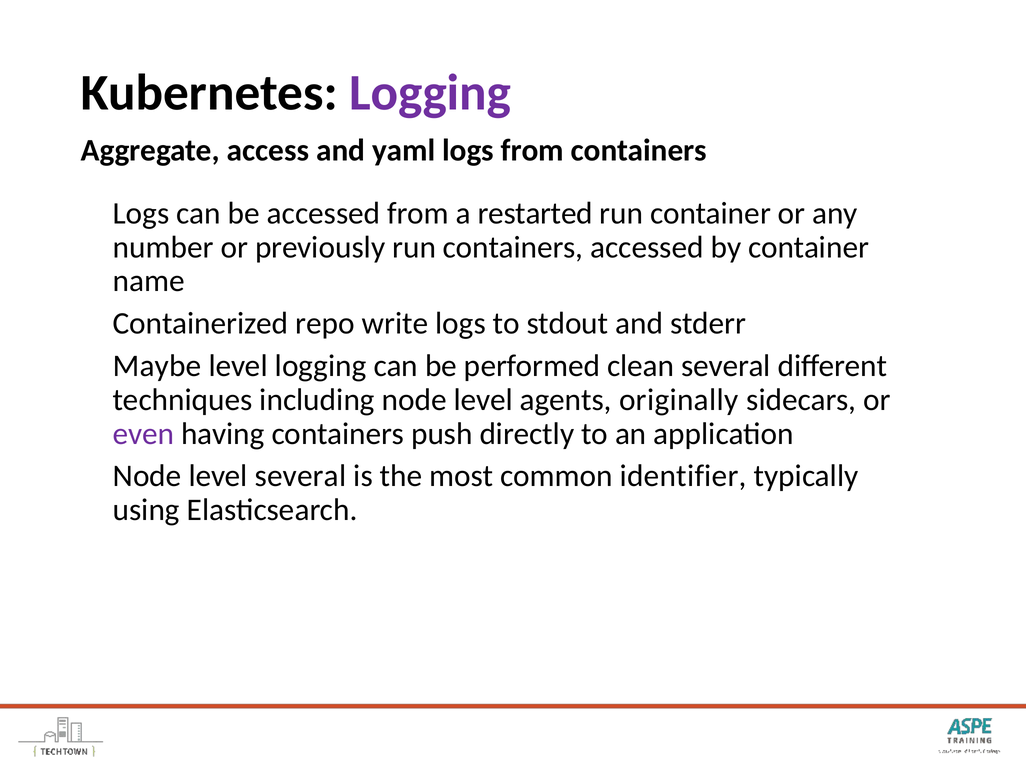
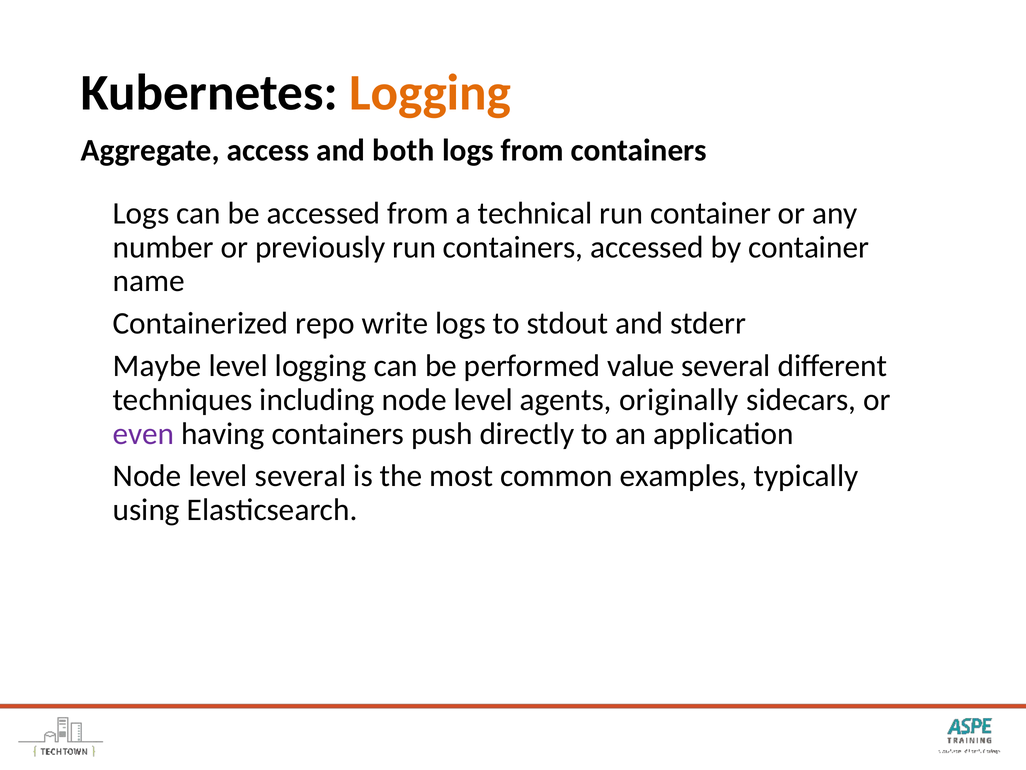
Logging colour: purple -> orange (430, 93)
yaml: yaml -> both (404, 150)
restarted: restarted -> technical (535, 213)
clean: clean -> value (641, 366)
identifier: identifier -> examples (683, 476)
